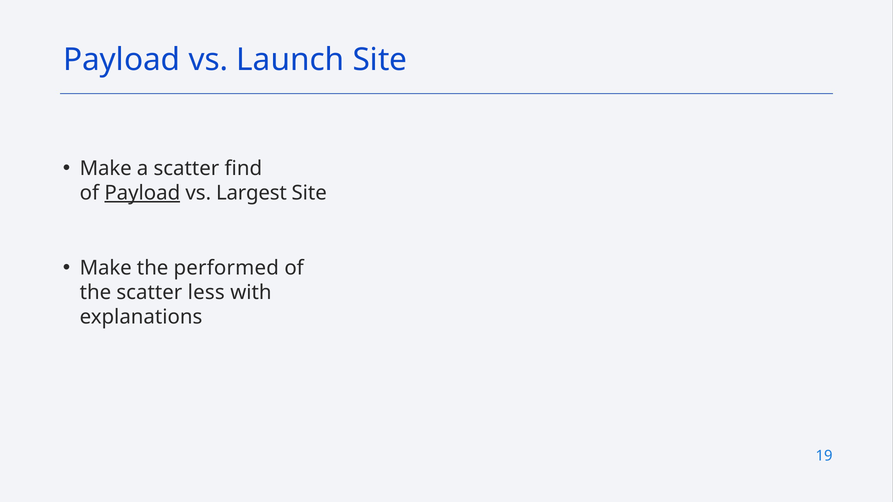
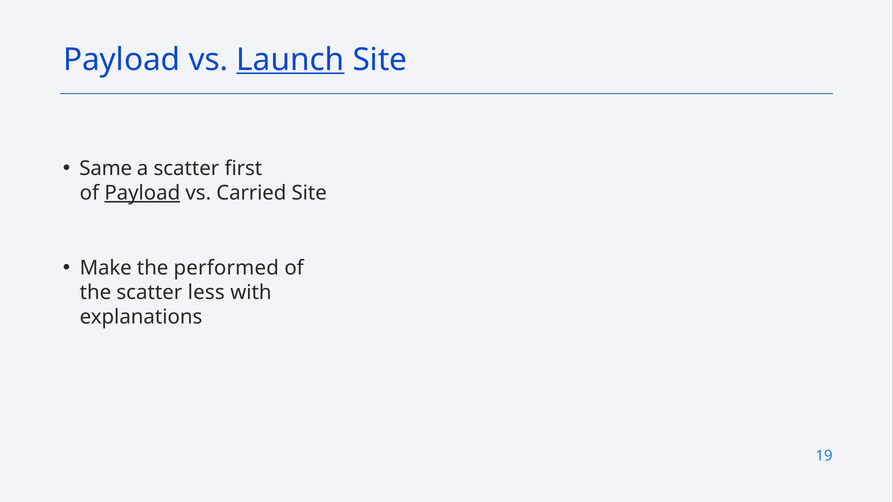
Launch underline: none -> present (290, 60)
Make: Make -> Same (106, 169)
find: find -> first (243, 169)
Largest: Largest -> Carried (251, 193)
